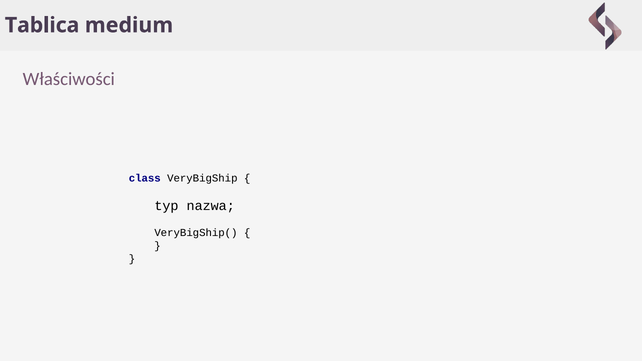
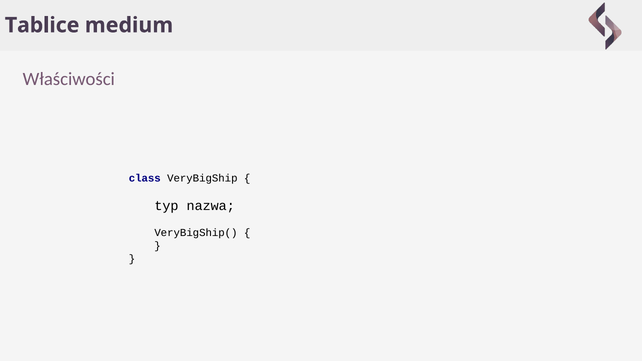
Tablica: Tablica -> Tablice (42, 25)
